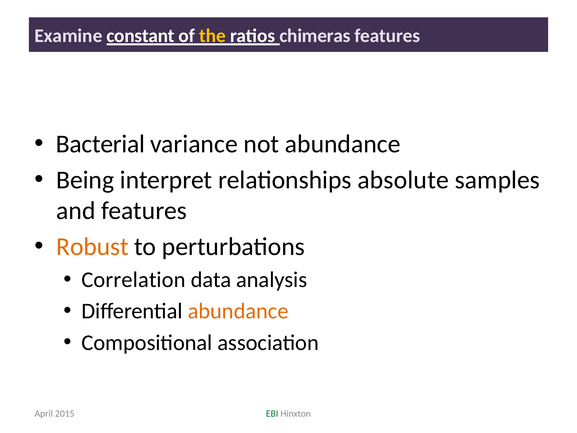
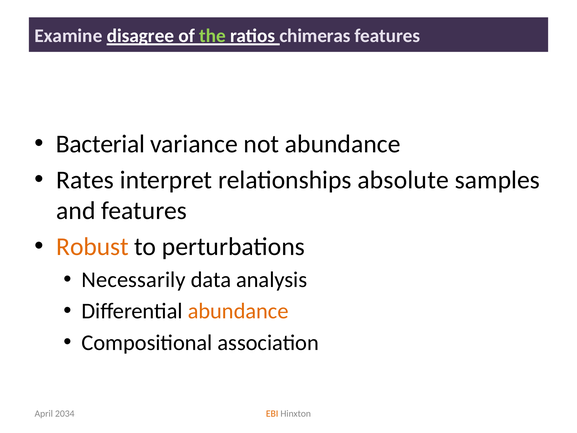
constant: constant -> disagree (140, 36)
the colour: yellow -> light green (212, 36)
Being: Being -> Rates (85, 180)
Correlation: Correlation -> Necessarily (134, 280)
2015: 2015 -> 2034 (65, 413)
EBI colour: green -> orange (272, 413)
